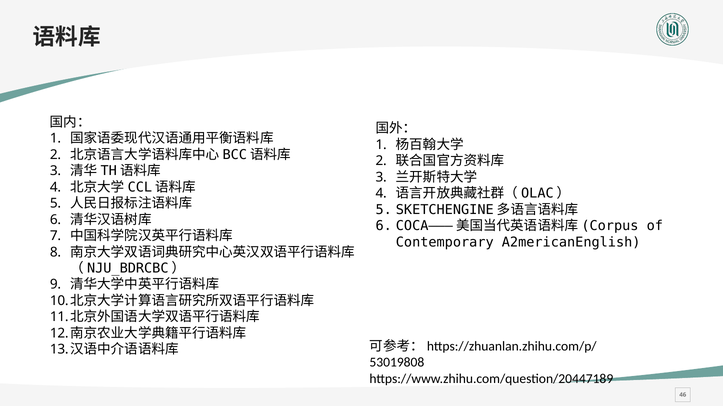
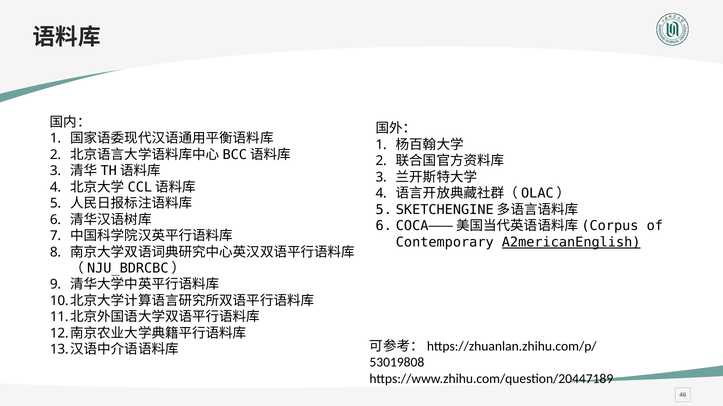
A2mericanEnglish underline: none -> present (571, 243)
